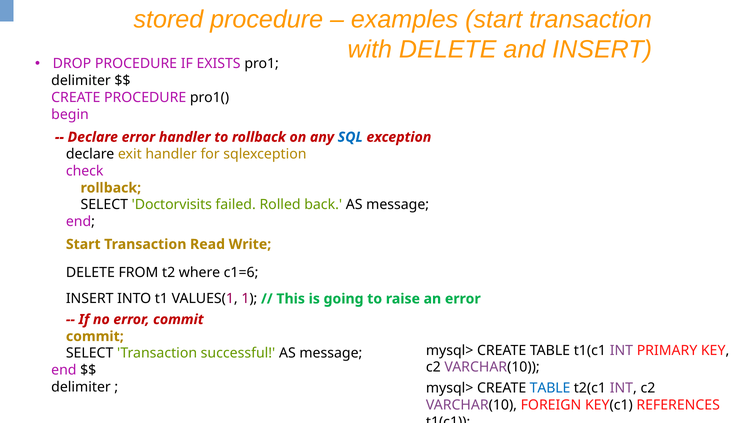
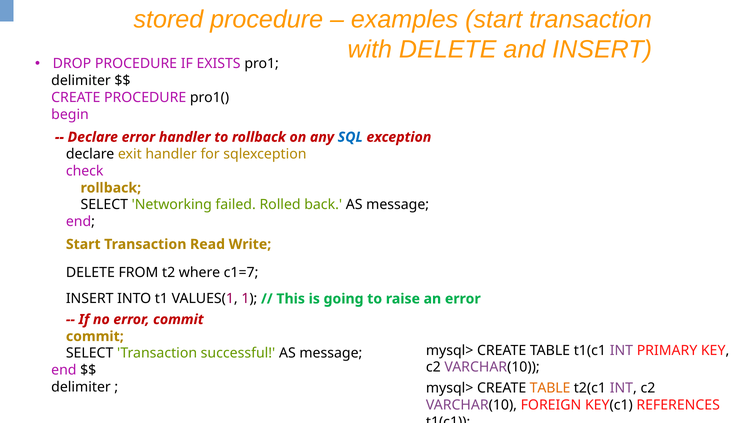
Doctorvisits: Doctorvisits -> Networking (172, 205)
c1=6: c1=6 -> c1=7 (241, 272)
TABLE colour: blue -> orange (550, 388)
